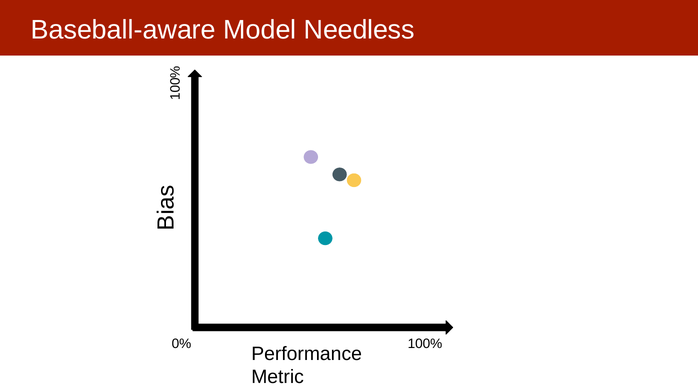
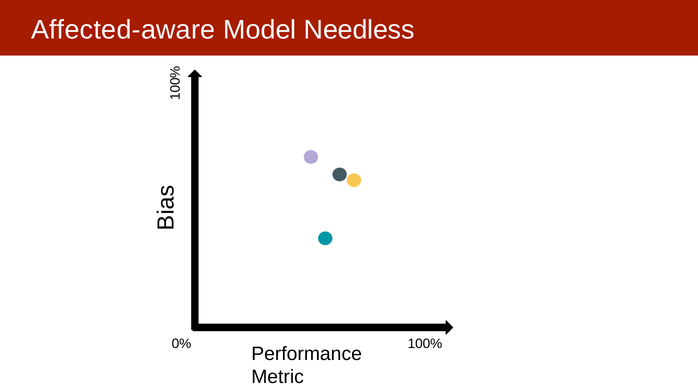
Baseball-aware: Baseball-aware -> Affected-aware (123, 30)
